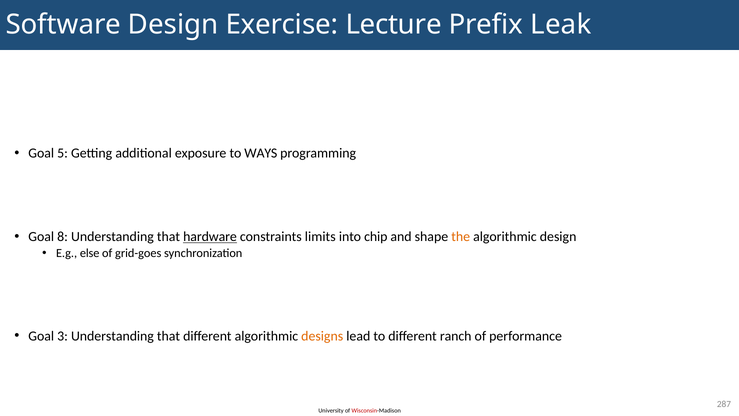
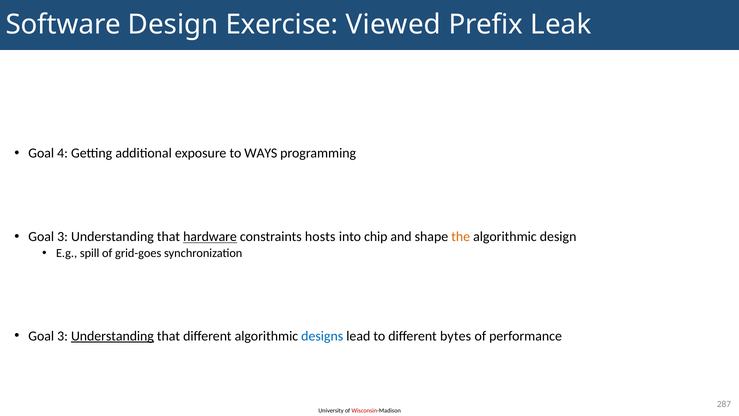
Lecture: Lecture -> Viewed (393, 25)
5: 5 -> 4 (63, 153)
8: 8 -> 3 (63, 237)
limits: limits -> hosts (320, 237)
else: else -> spill (90, 253)
Understanding underline: none -> present (112, 336)
designs colour: orange -> blue (322, 336)
ranch: ranch -> bytes (456, 336)
